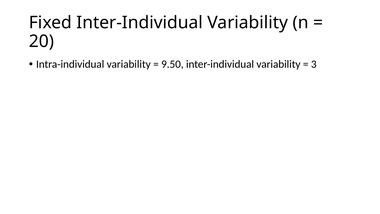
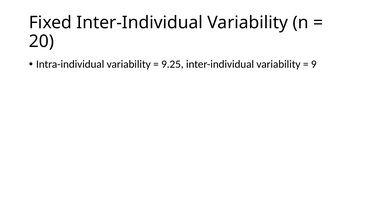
9.50: 9.50 -> 9.25 (172, 64)
3: 3 -> 9 (314, 64)
